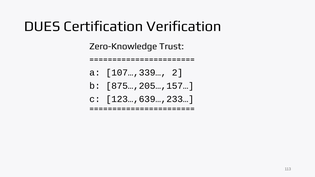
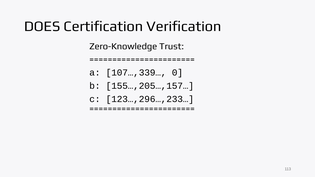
DUES: DUES -> DOES (42, 26)
2: 2 -> 0 (177, 73)
875…,205…,157…: 875…,205…,157… -> 155…,205…,157… (150, 86)
123…,639…,233…: 123…,639…,233… -> 123…,296…,233… (150, 99)
